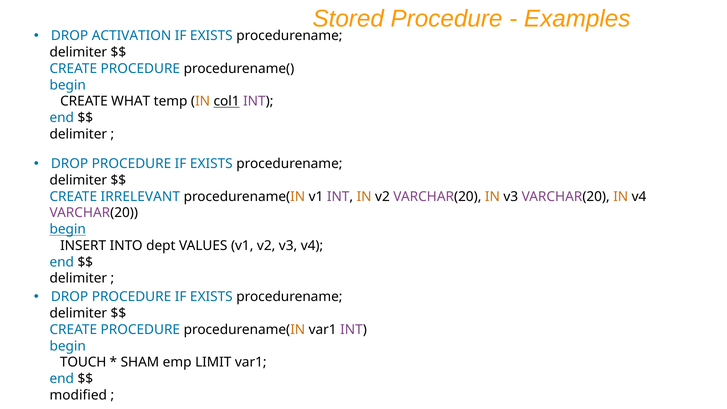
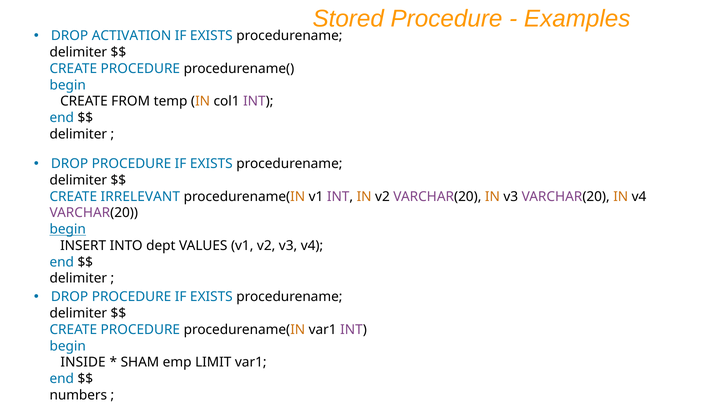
WHAT: WHAT -> FROM (131, 101)
col1 underline: present -> none (227, 101)
TOUCH: TOUCH -> INSIDE (83, 362)
modified: modified -> numbers (78, 395)
